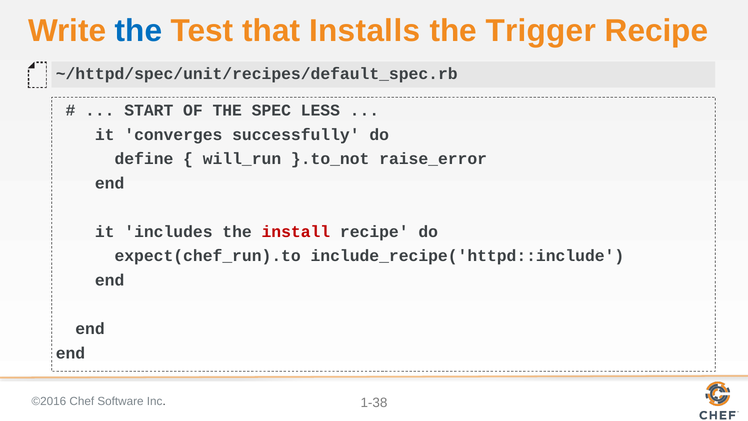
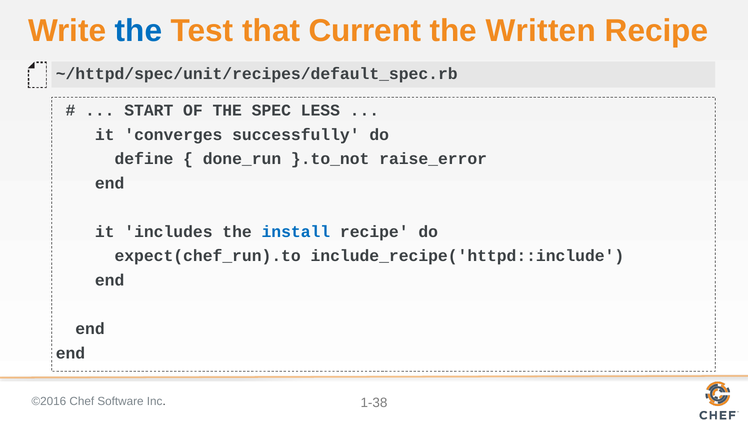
Installs: Installs -> Current (365, 31)
Trigger: Trigger -> Written (541, 31)
will_run: will_run -> done_run (242, 159)
install colour: red -> blue (296, 232)
